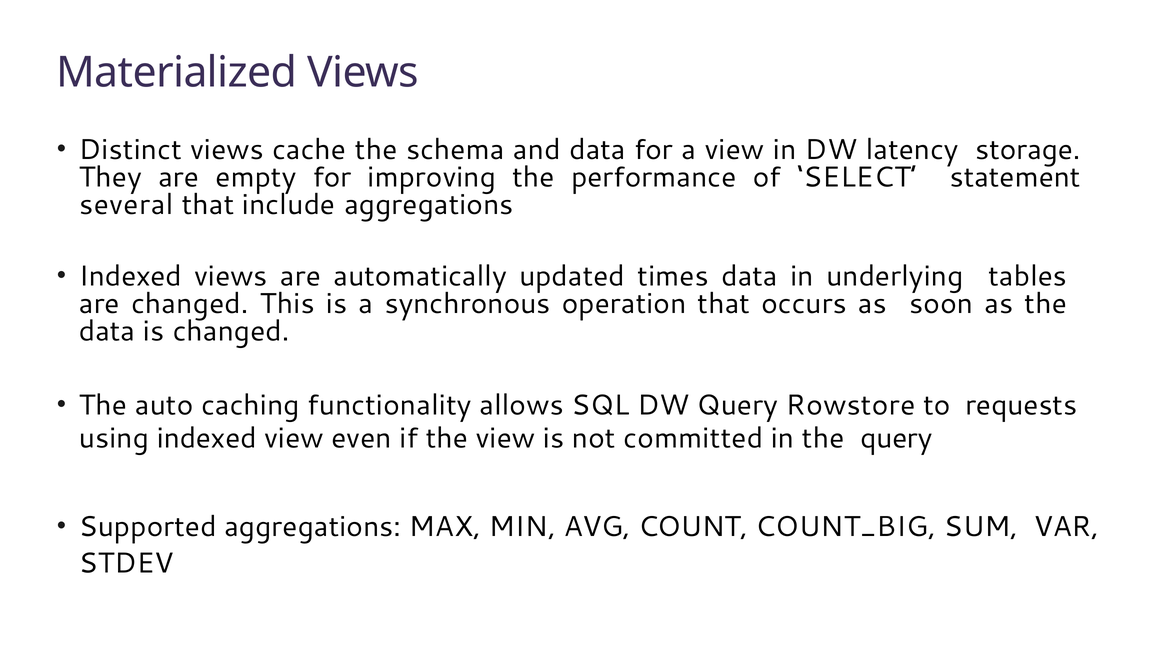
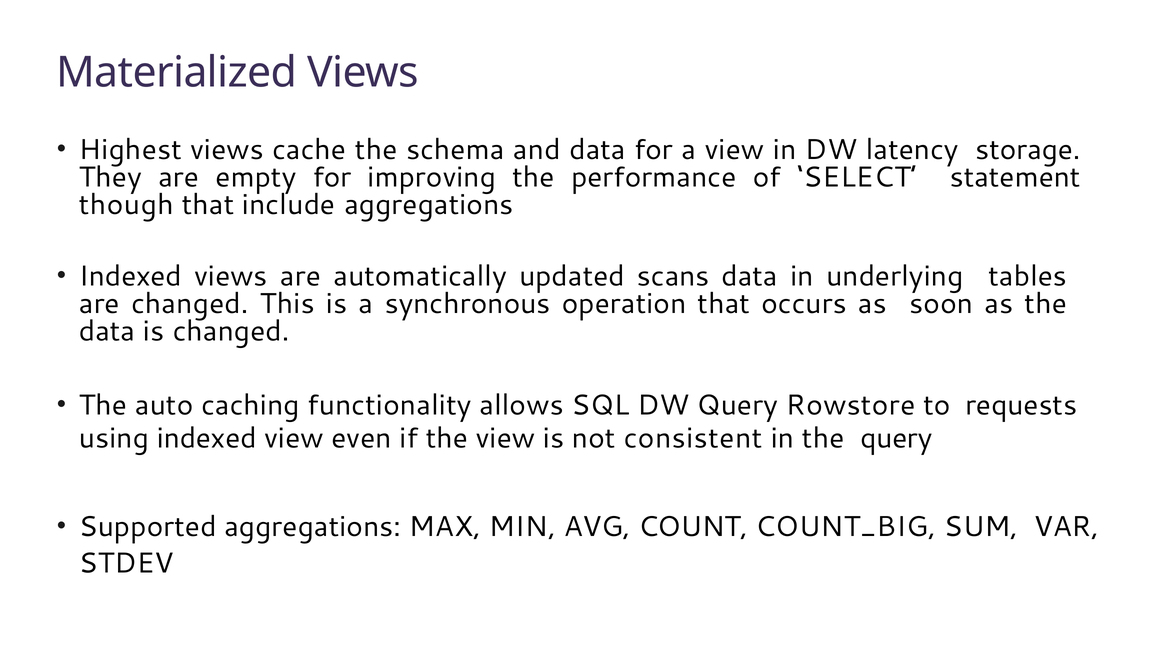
Distinct: Distinct -> Highest (130, 150)
several: several -> though (126, 205)
times: times -> scans (673, 276)
committed: committed -> consistent (693, 438)
